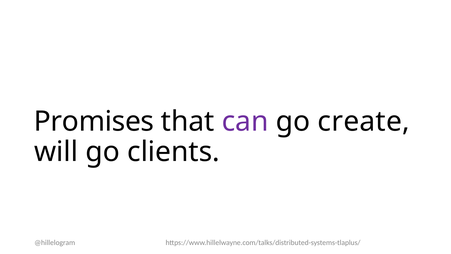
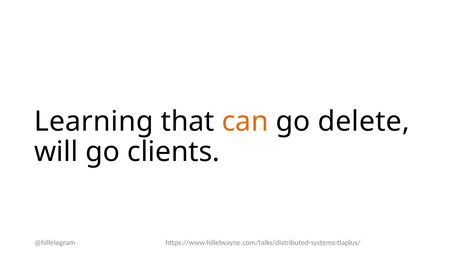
Promises: Promises -> Learning (94, 121)
can colour: purple -> orange (245, 121)
create: create -> delete (364, 121)
